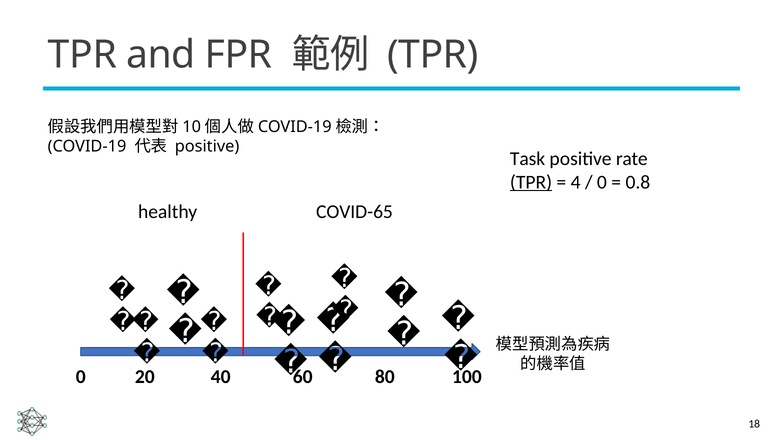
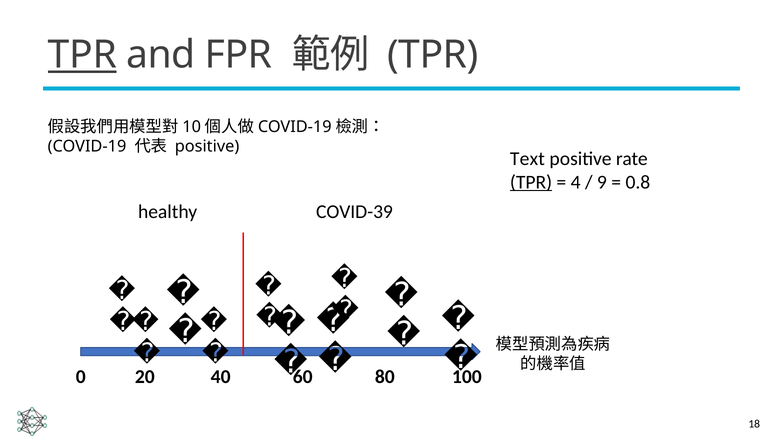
TPR underline: none -> present (82, 55)
Task: Task -> Text (527, 159)
0: 0 -> 9 (602, 182)
COVID-65: COVID-65 -> COVID-39 (354, 212)
